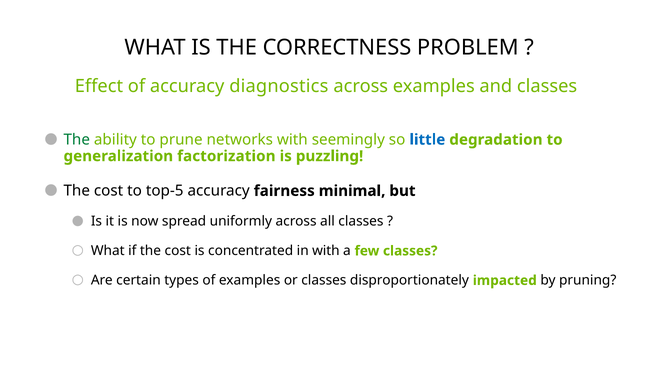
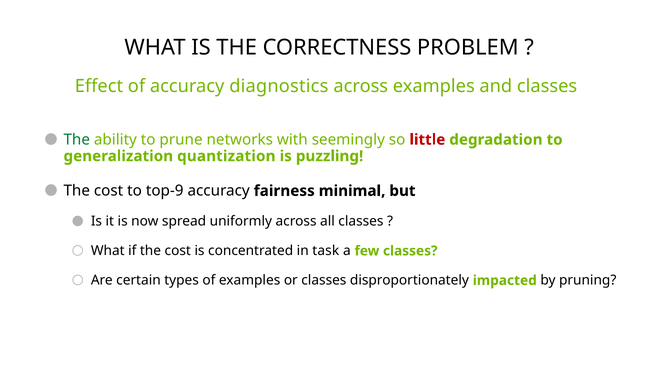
little colour: blue -> red (427, 140)
factorization: factorization -> quantization (226, 156)
top-5: top-5 -> top-9 (165, 191)
in with: with -> task (326, 251)
